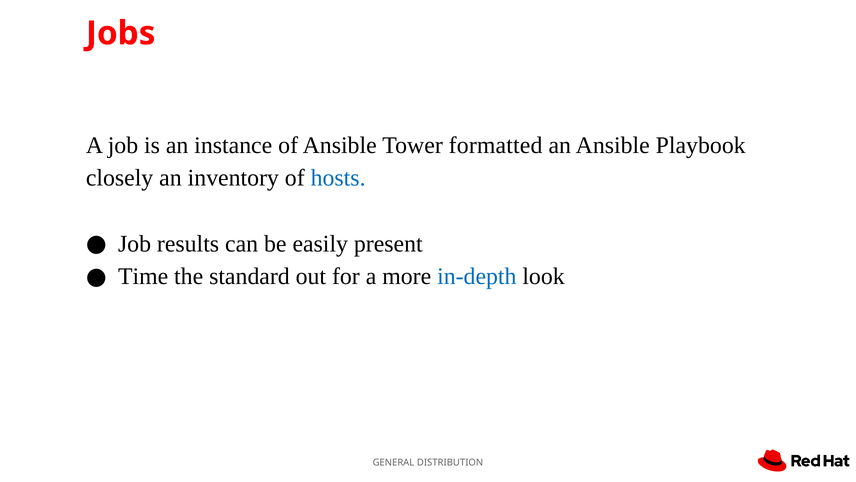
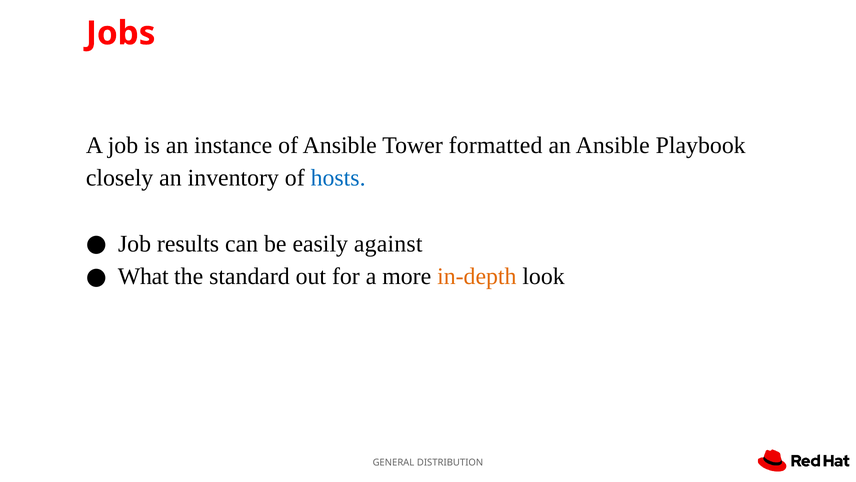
present: present -> against (388, 243)
Time: Time -> What (143, 276)
in-depth colour: blue -> orange (477, 276)
